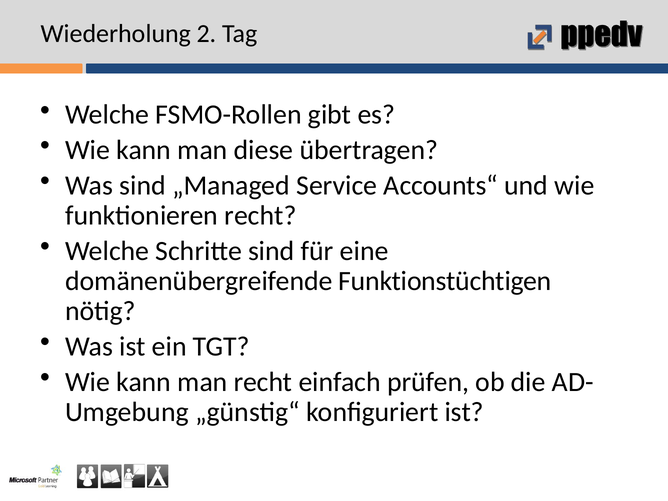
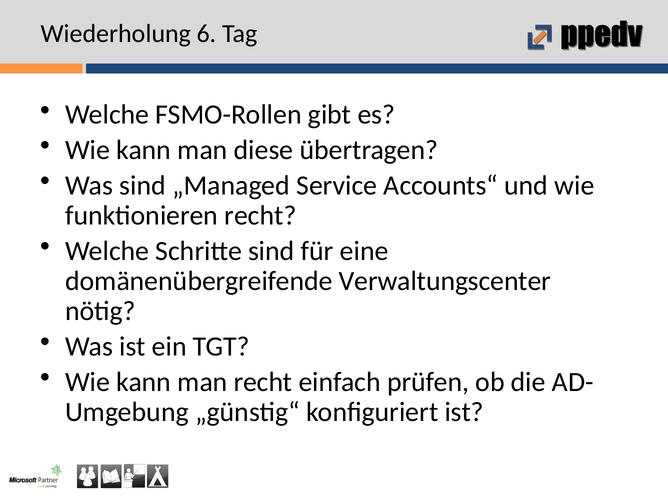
2: 2 -> 6 (207, 34)
Funktionstüchtigen: Funktionstüchtigen -> Verwaltungscenter (445, 281)
